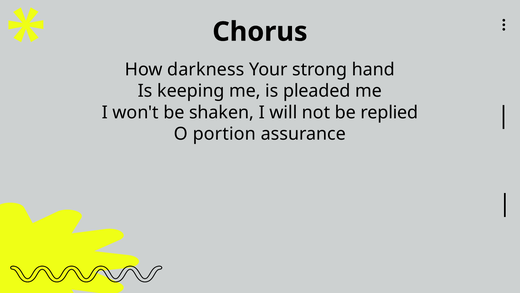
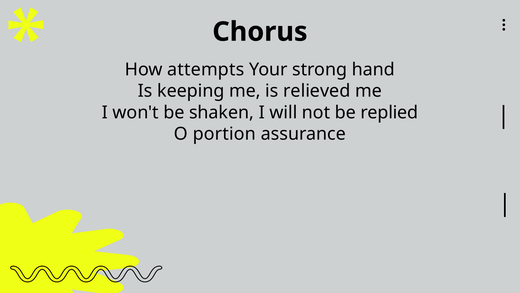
darkness: darkness -> attempts (206, 69)
pleaded: pleaded -> relieved (317, 91)
